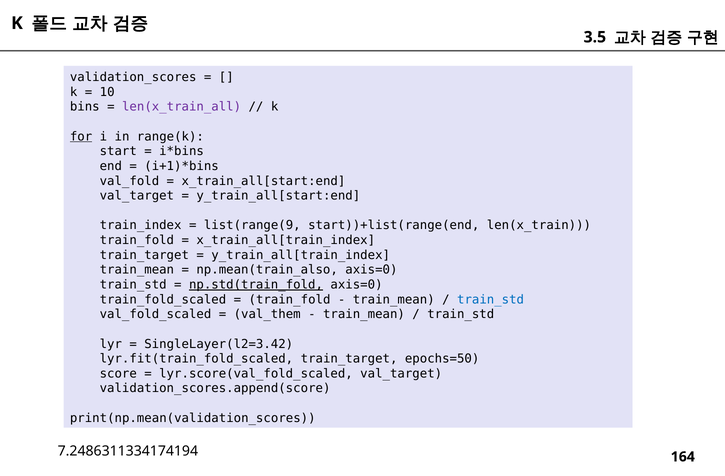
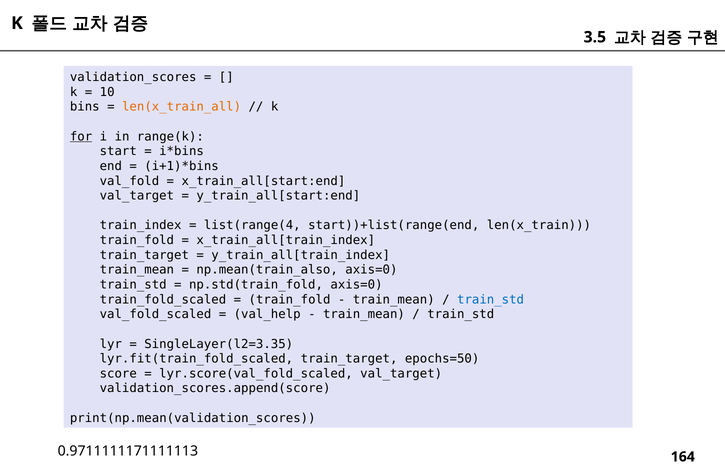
len(x_train_all colour: purple -> orange (182, 107)
list(range(9: list(range(9 -> list(range(4 (252, 226)
np.std(train_fold underline: present -> none (256, 285)
val_them: val_them -> val_help (267, 314)
SingleLayer(l2=3.42: SingleLayer(l2=3.42 -> SingleLayer(l2=3.35 (219, 344)
7.2486311334174194: 7.2486311334174194 -> 0.9711111171111113 (128, 451)
